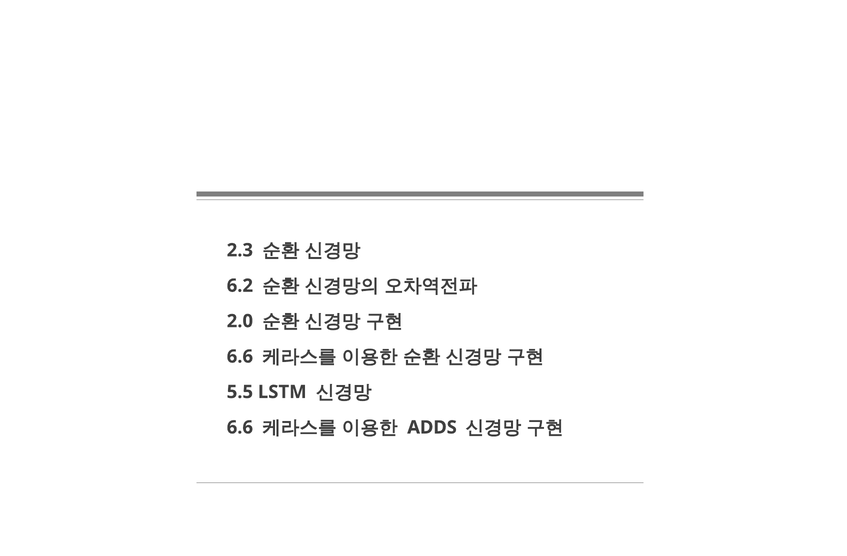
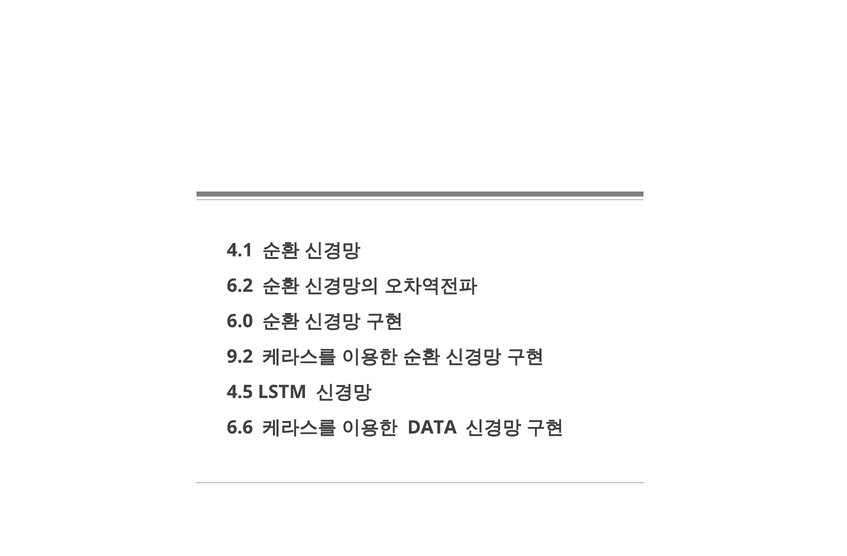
2.3: 2.3 -> 4.1 (240, 250)
2.0: 2.0 -> 6.0 (240, 321)
6.6: 6.6 -> 9.2 (240, 357)
5.5: 5.5 -> 4.5 (240, 392)
ADDS: ADDS -> DATA (432, 428)
